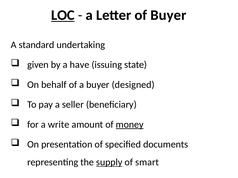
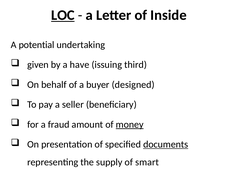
of Buyer: Buyer -> Inside (168, 15)
standard: standard -> potential (37, 45)
state: state -> third (136, 65)
write: write -> fraud (59, 125)
documents underline: none -> present (166, 145)
supply underline: present -> none (109, 163)
